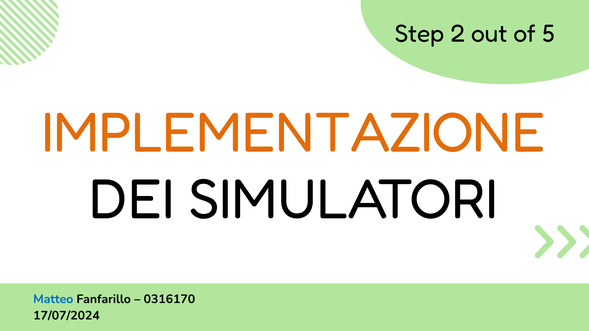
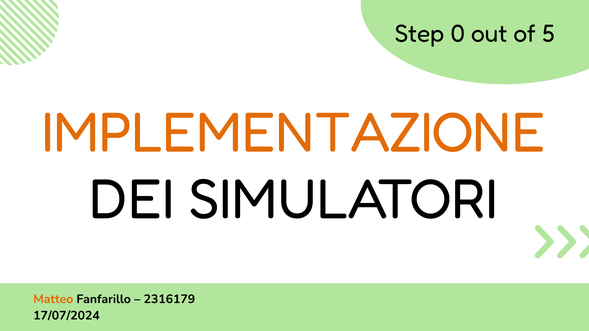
2: 2 -> 0 (458, 34)
Matteo colour: blue -> orange (53, 299)
0316170: 0316170 -> 2316179 (169, 299)
